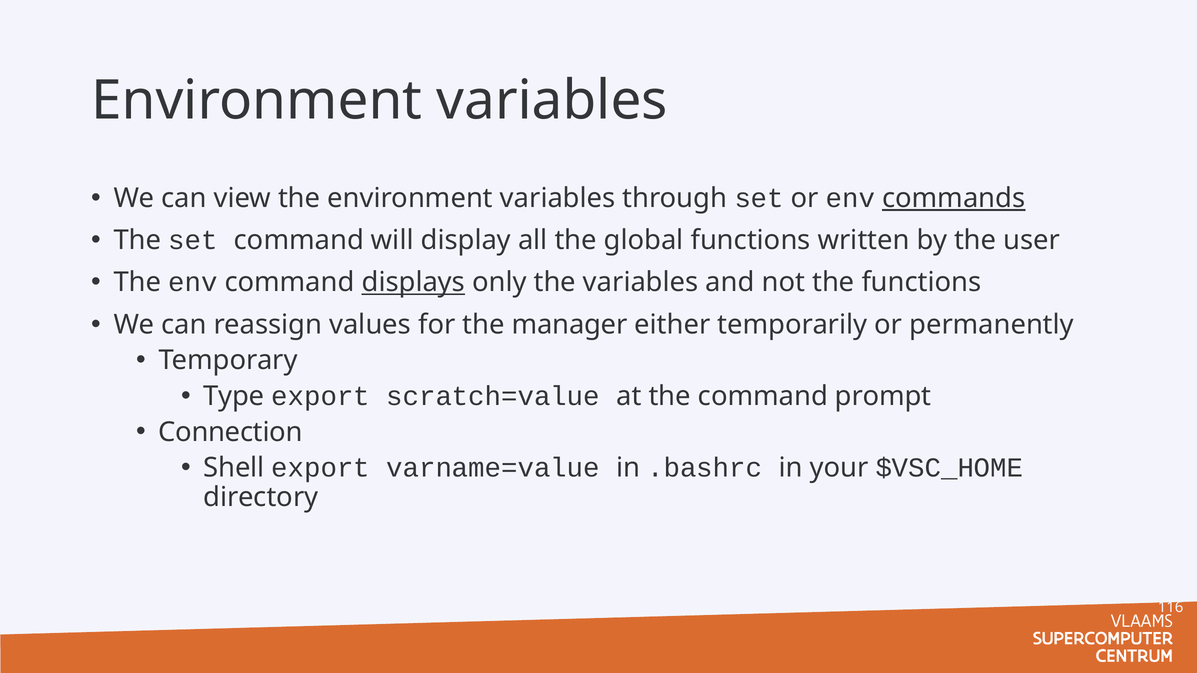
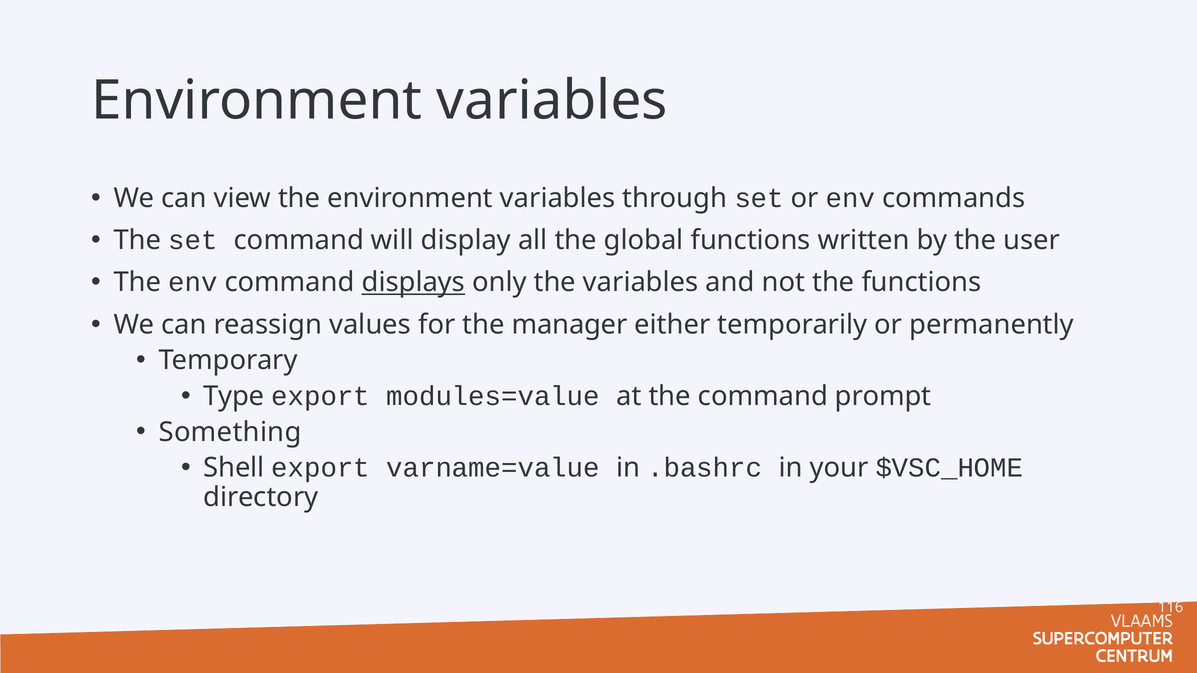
commands underline: present -> none (954, 198)
scratch=value: scratch=value -> modules=value (493, 396)
Connection: Connection -> Something (230, 432)
